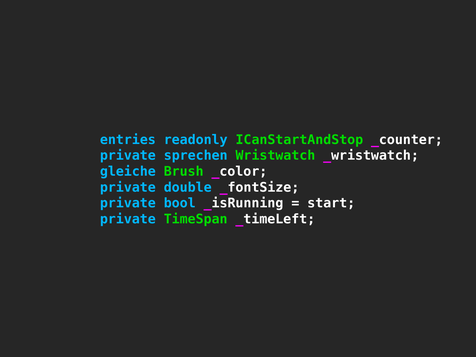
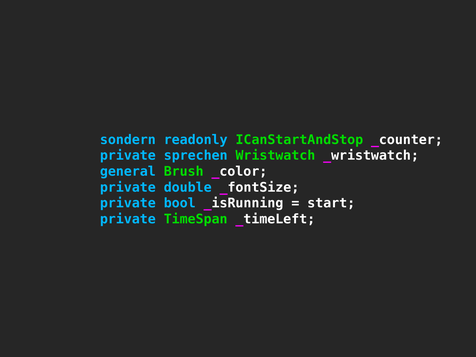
entries: entries -> sondern (128, 140)
gleiche: gleiche -> general (128, 171)
